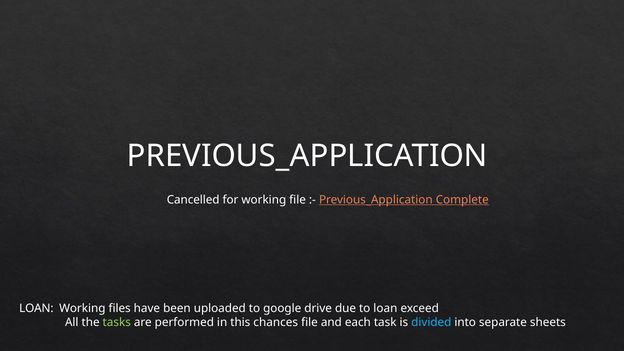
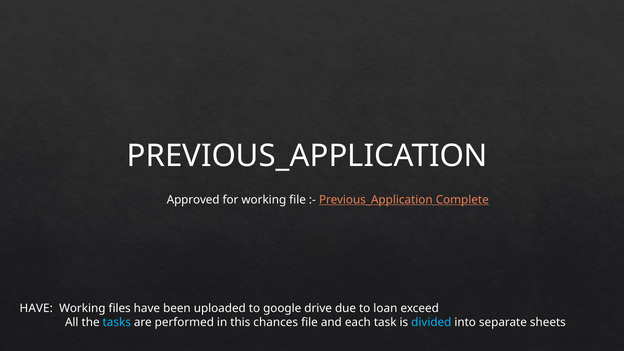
Cancelled: Cancelled -> Approved (193, 200)
LOAN: LOAN -> HAVE (36, 309)
tasks colour: light green -> light blue (117, 323)
